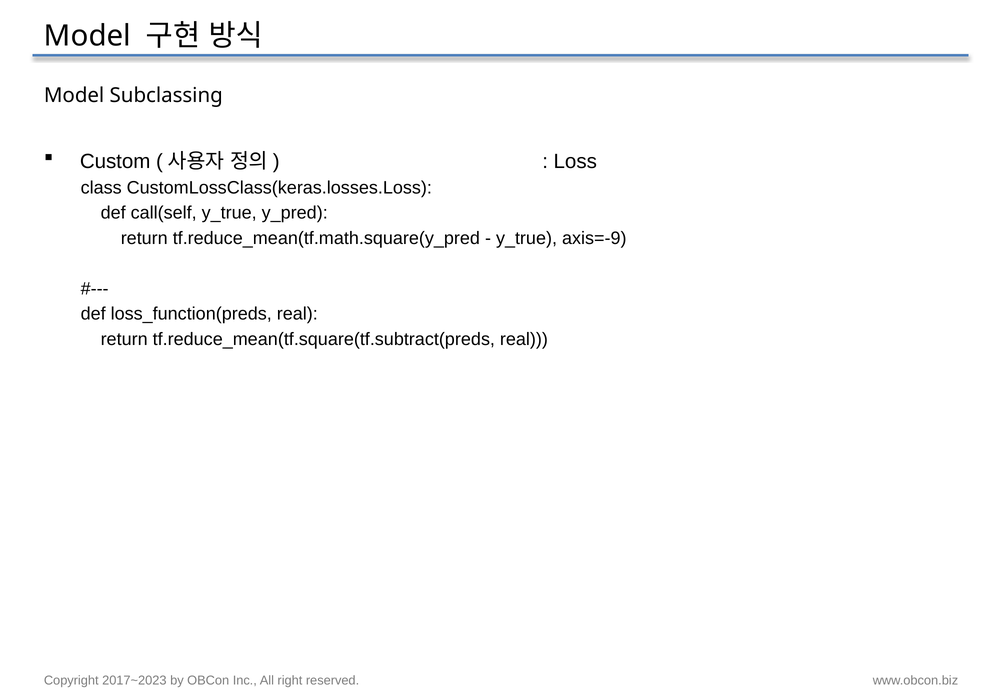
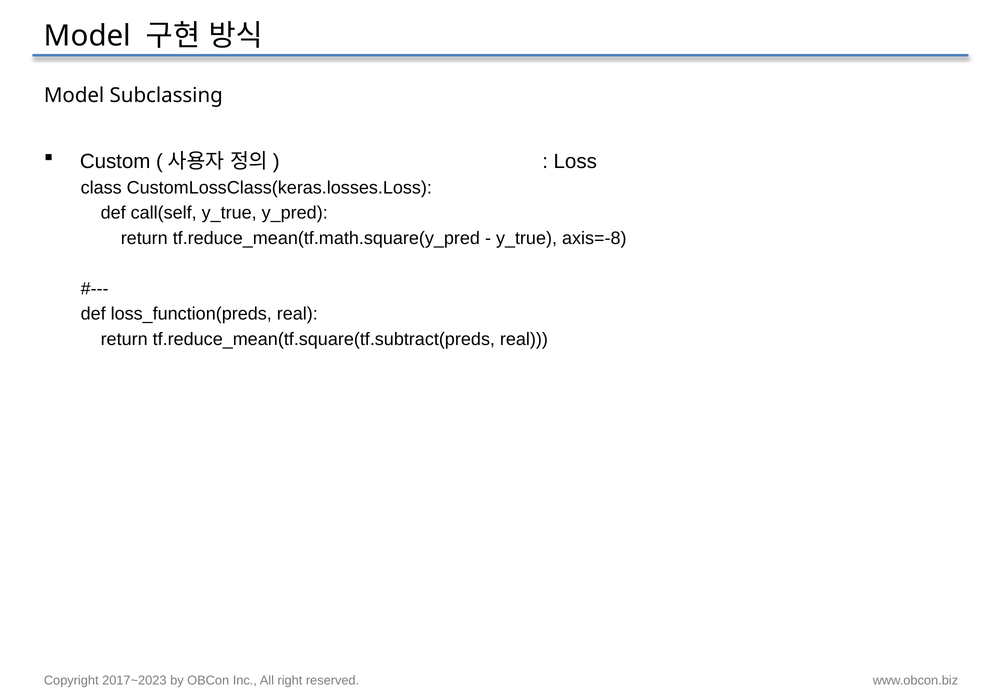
axis=-9: axis=-9 -> axis=-8 (594, 238)
